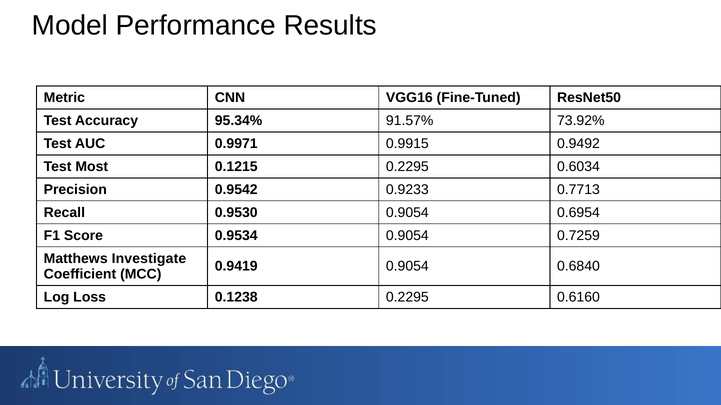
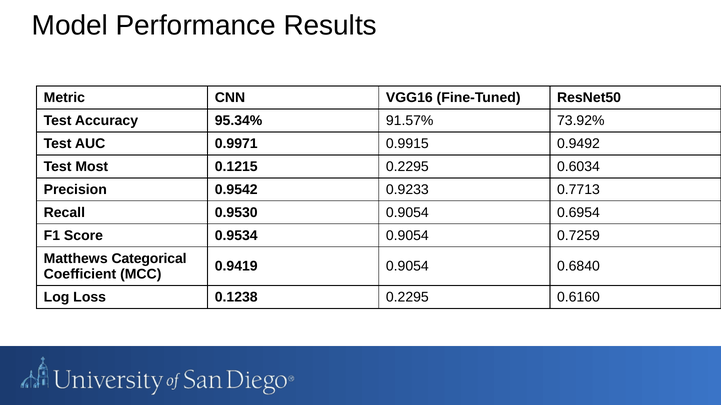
Investigate: Investigate -> Categorical (149, 259)
